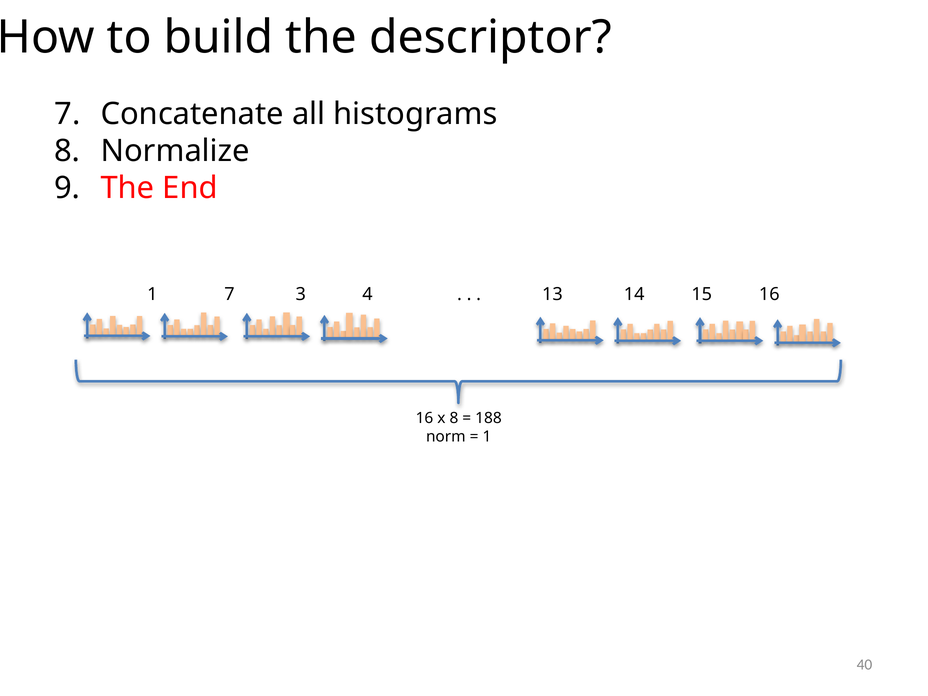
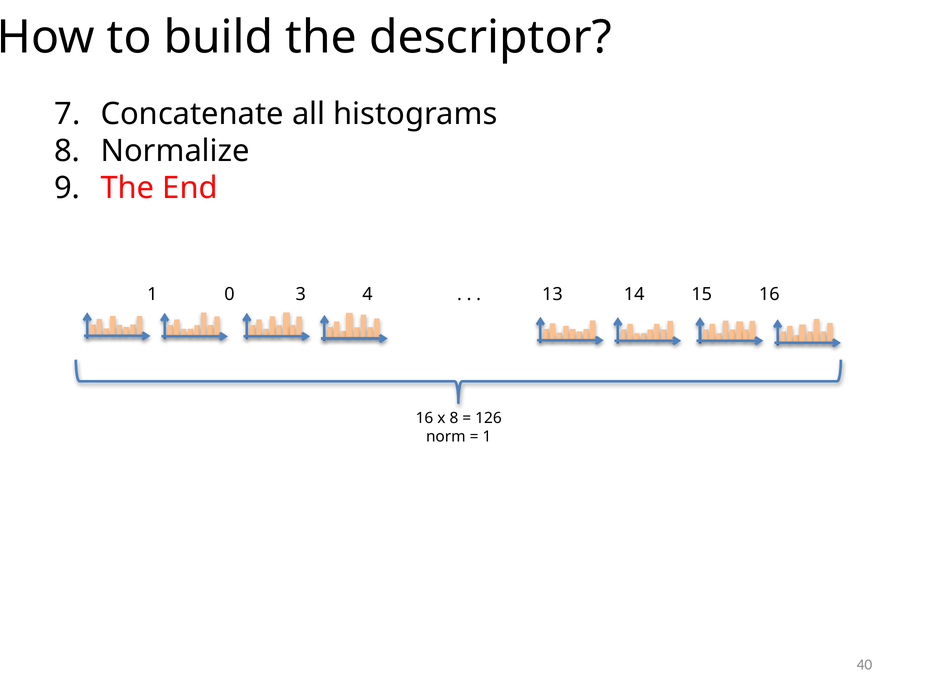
1 7: 7 -> 0 (229, 295)
188: 188 -> 126 (488, 418)
